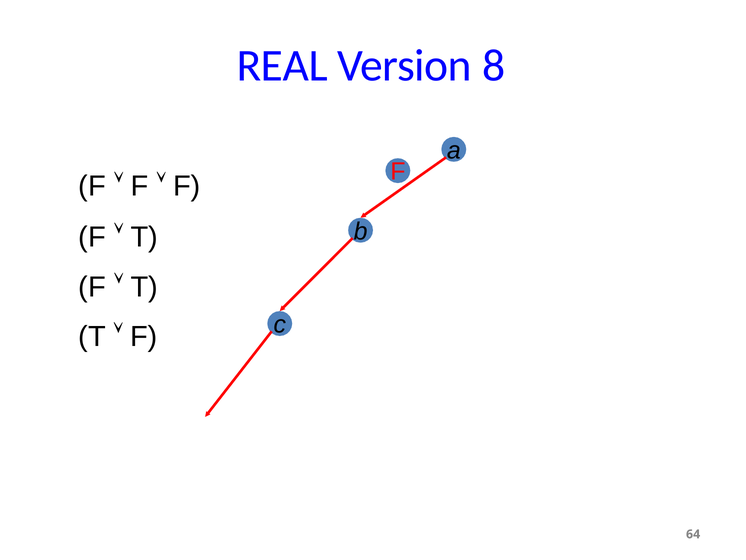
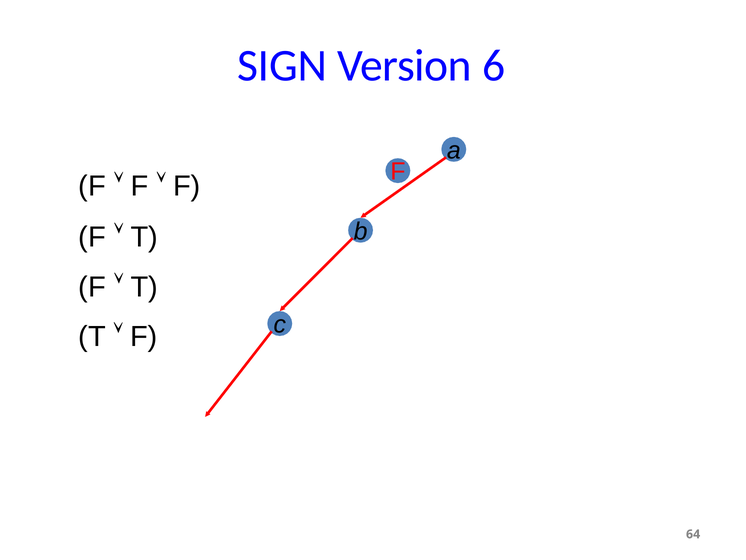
REAL: REAL -> SIGN (282, 66)
8: 8 -> 6 (494, 66)
